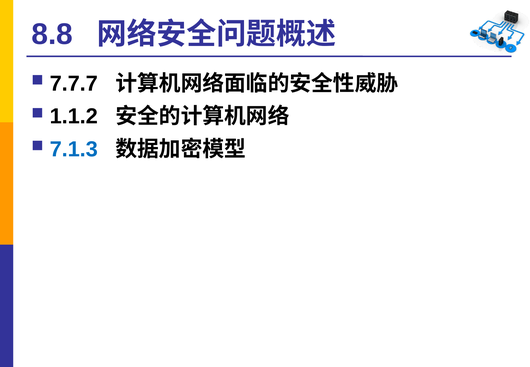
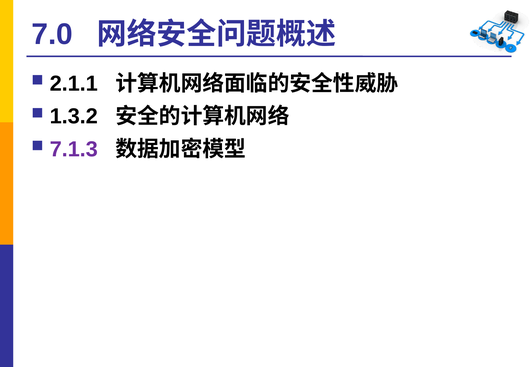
8.8: 8.8 -> 7.0 (52, 34)
7.7.7: 7.7.7 -> 2.1.1 (74, 84)
1.1.2: 1.1.2 -> 1.3.2 (74, 116)
7.1.3 colour: blue -> purple (74, 149)
